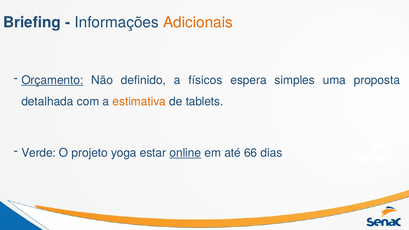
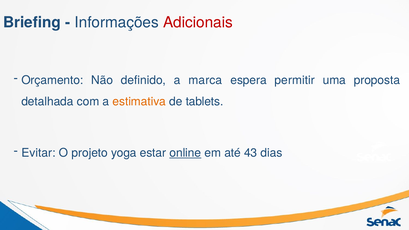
Adicionais colour: orange -> red (198, 22)
Orçamento underline: present -> none (52, 80)
físicos: físicos -> marca (205, 80)
simples: simples -> permitir (295, 80)
Verde: Verde -> Evitar (39, 153)
66: 66 -> 43 (251, 153)
